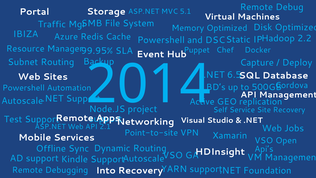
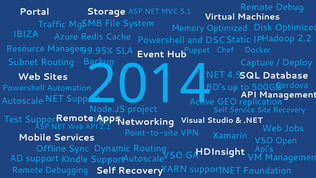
6.5: 6.5 -> 4.9 (234, 75)
Into: Into -> Self (106, 170)
